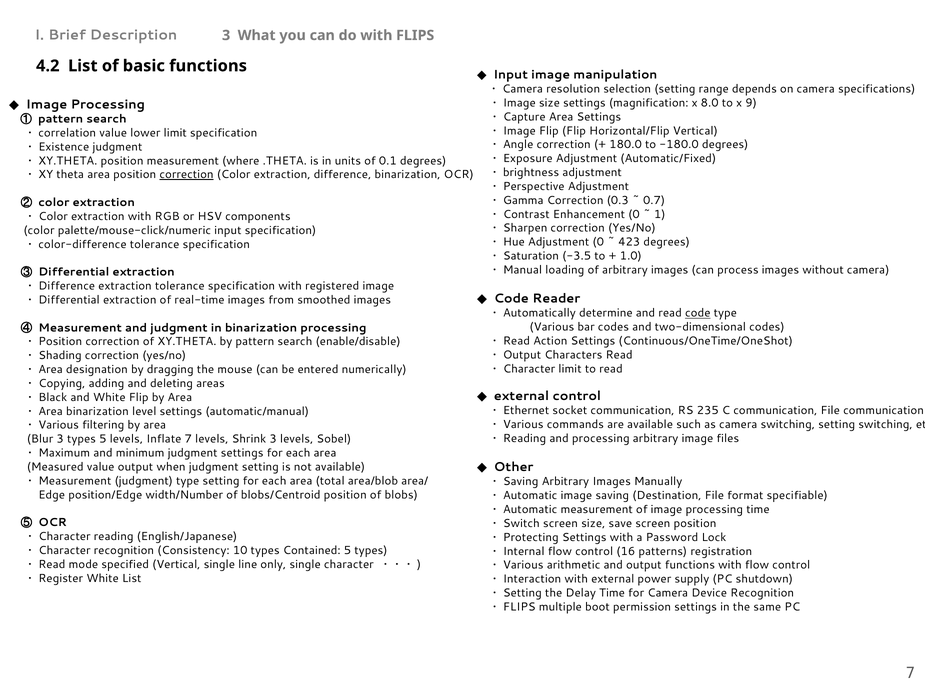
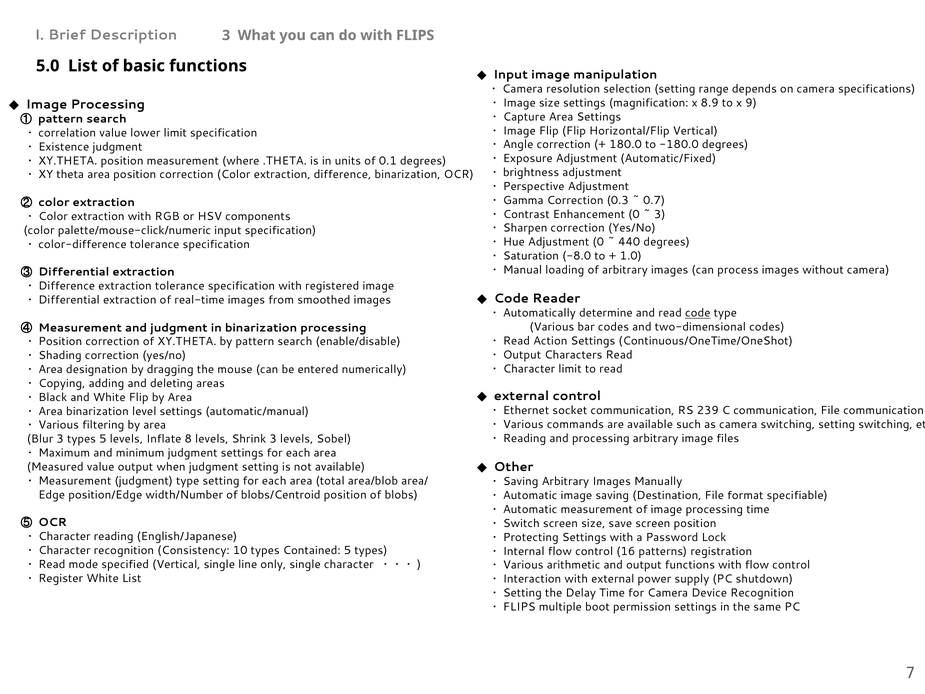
4.2: 4.2 -> 5.0 (48, 66)
8.0: 8.0 -> 8.9 (710, 103)
correction underline: present -> none (187, 175)
1: 1 -> 3 (660, 214)
423: 423 -> 440 (629, 242)
-3.5: -3.5 -> -8.0 (577, 256)
235: 235 -> 239 (708, 410)
Inflate 7: 7 -> 8 (188, 439)
